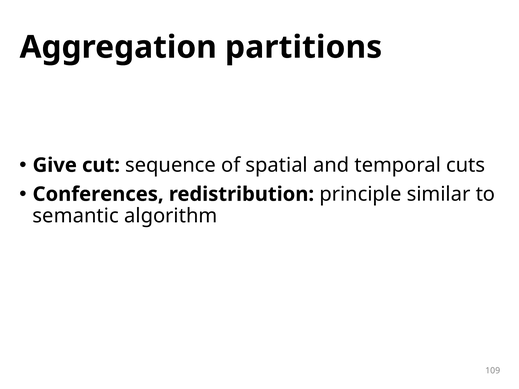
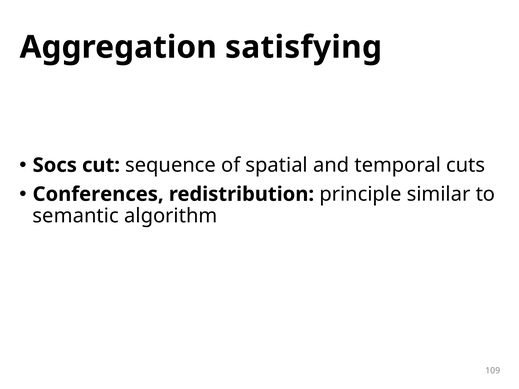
partitions: partitions -> satisfying (304, 47)
Give: Give -> Socs (55, 165)
